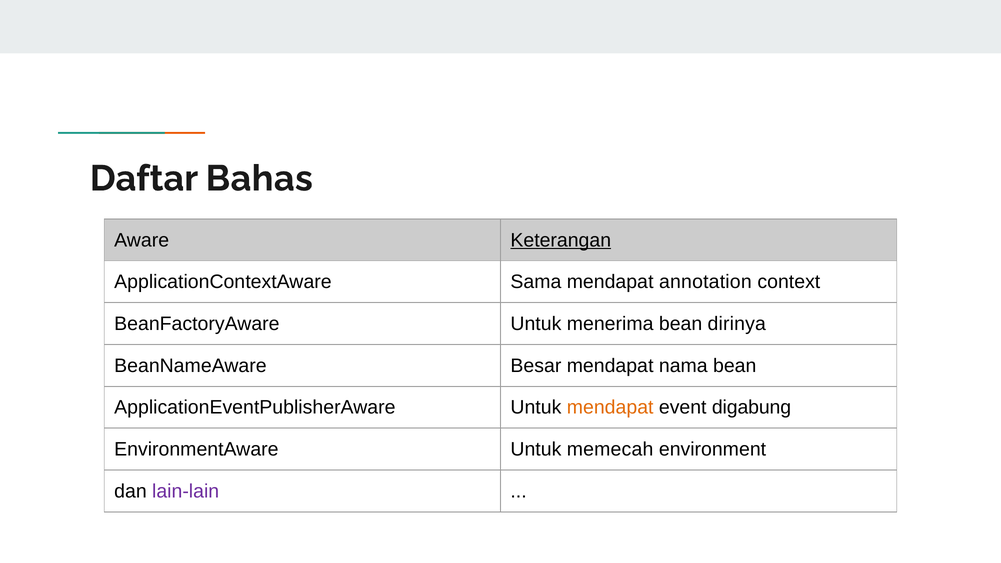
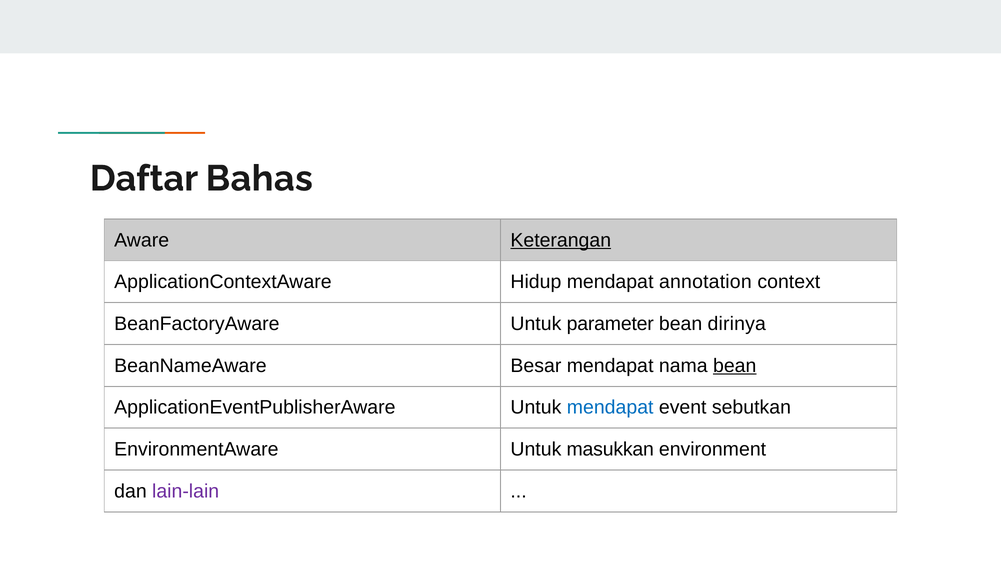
Sama: Sama -> Hidup (536, 282)
menerima: menerima -> parameter (610, 324)
bean underline: none -> present (735, 366)
mendapat colour: orange -> blue (610, 408)
digabung: digabung -> sebutkan (751, 408)
memecah: memecah -> masukkan (610, 449)
